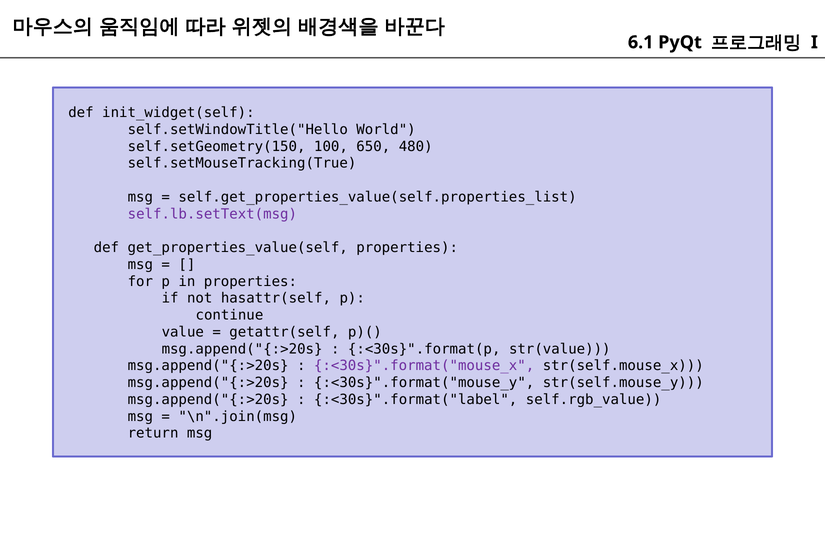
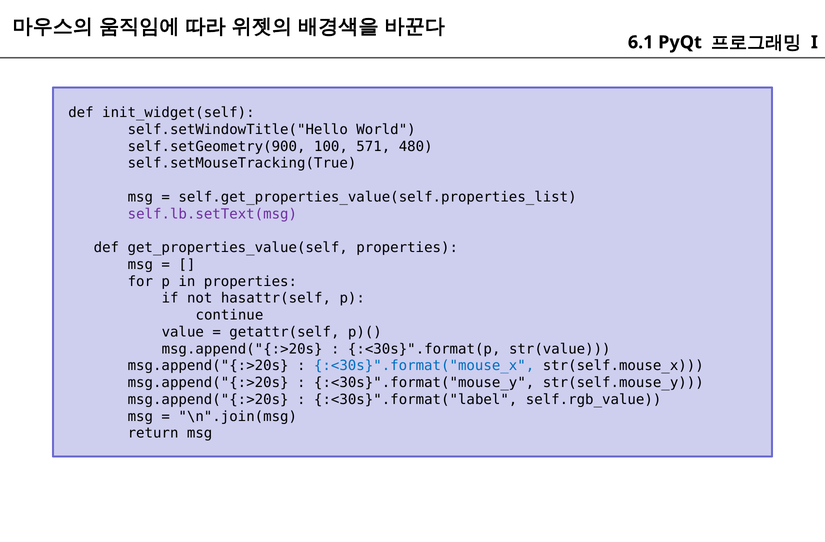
self.setGeometry(150: self.setGeometry(150 -> self.setGeometry(900 (217, 146)
650: 650 -> 571 (373, 146)
:<30s}".format("mouse_x colour: purple -> blue (424, 366)
